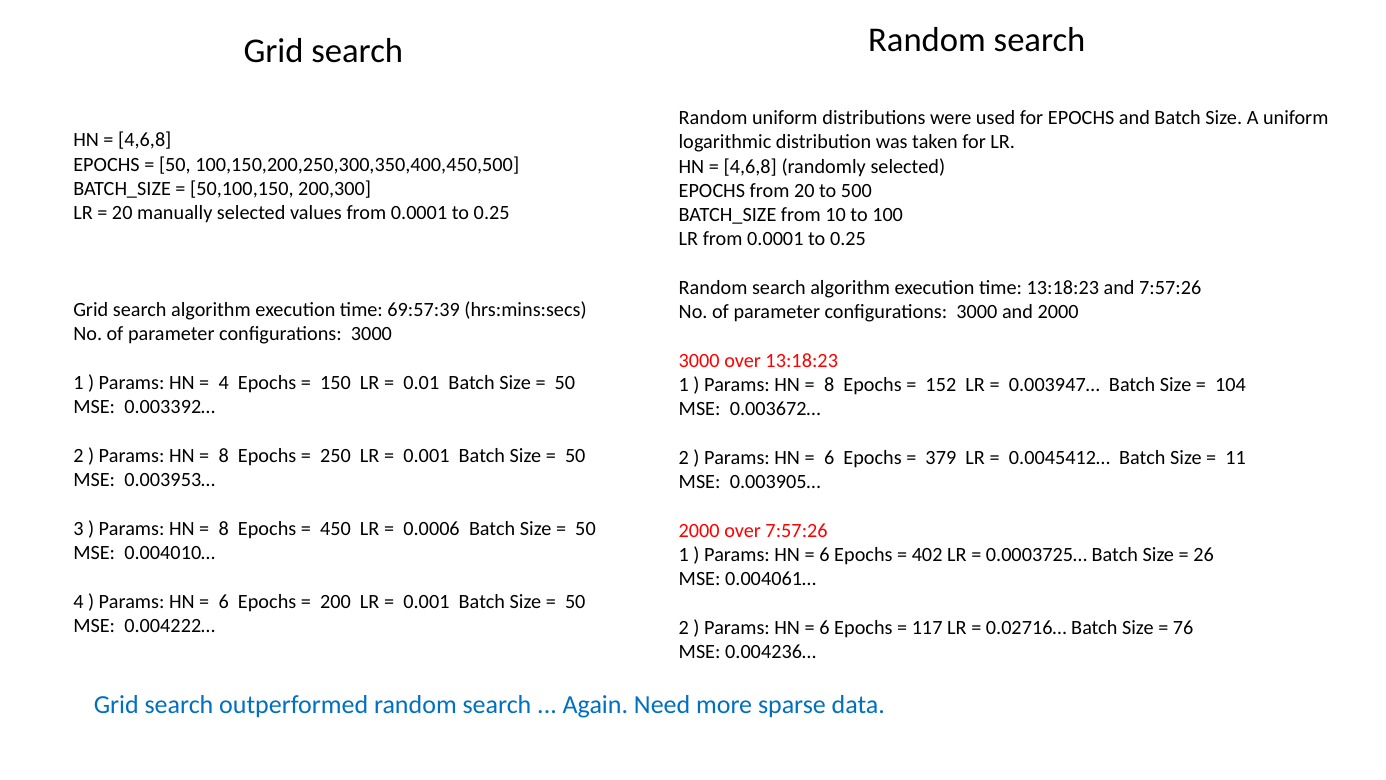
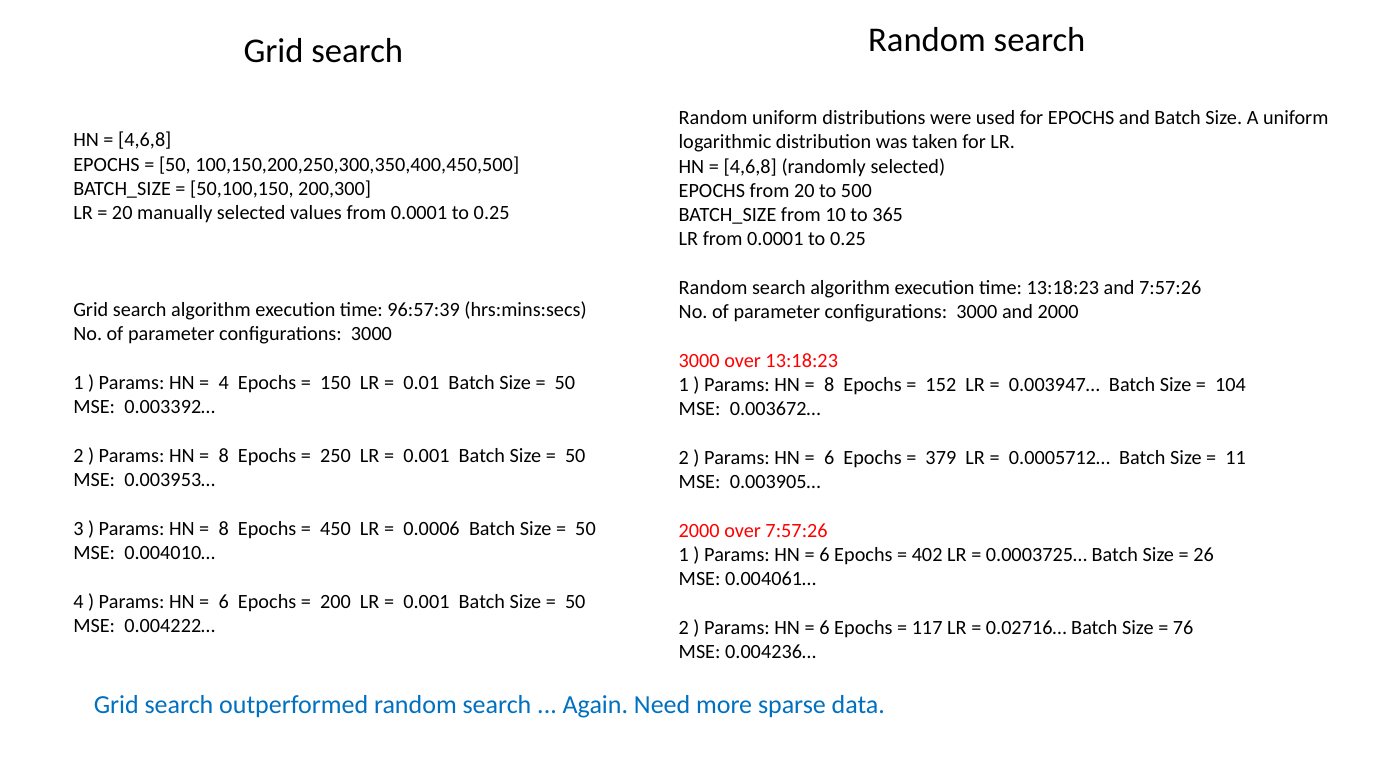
100: 100 -> 365 (888, 215)
69:57:39: 69:57:39 -> 96:57:39 (424, 310)
0.0045412…: 0.0045412… -> 0.0005712… (1059, 458)
